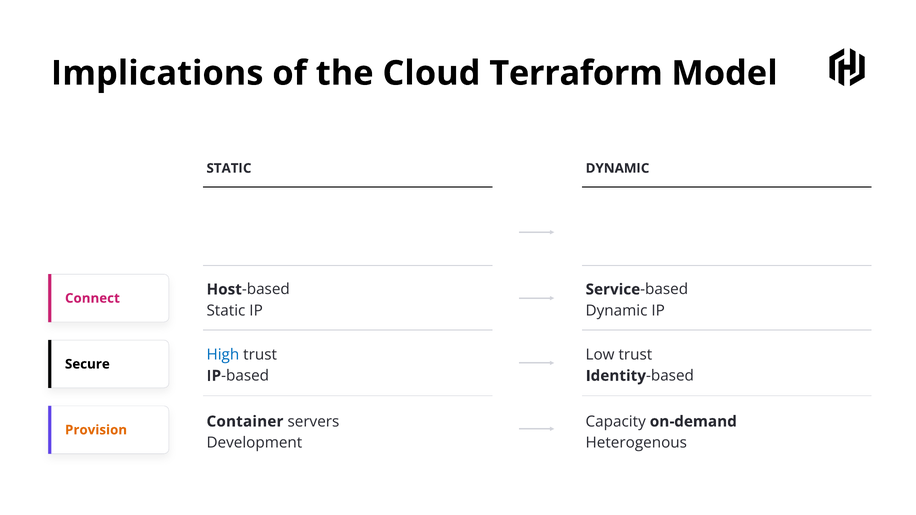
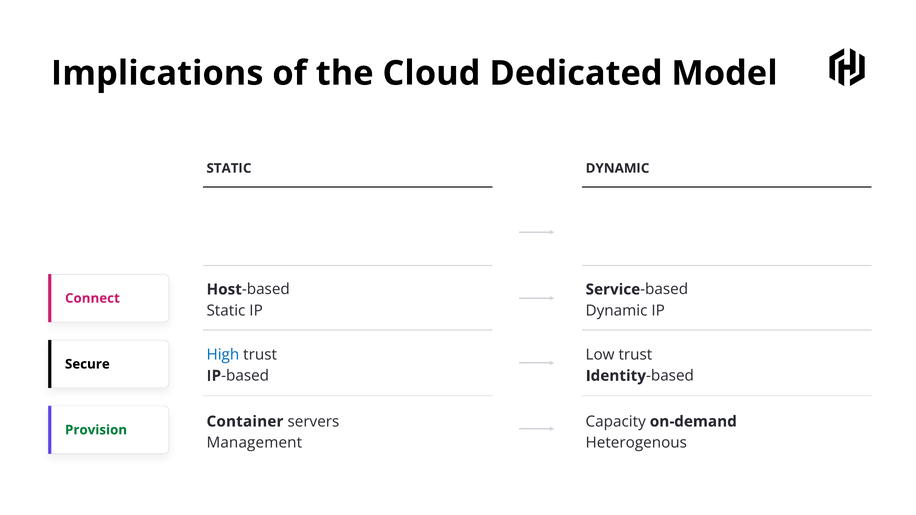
Terraform: Terraform -> Dedicated (576, 73)
Provision colour: orange -> green (96, 430)
Development: Development -> Management (254, 443)
